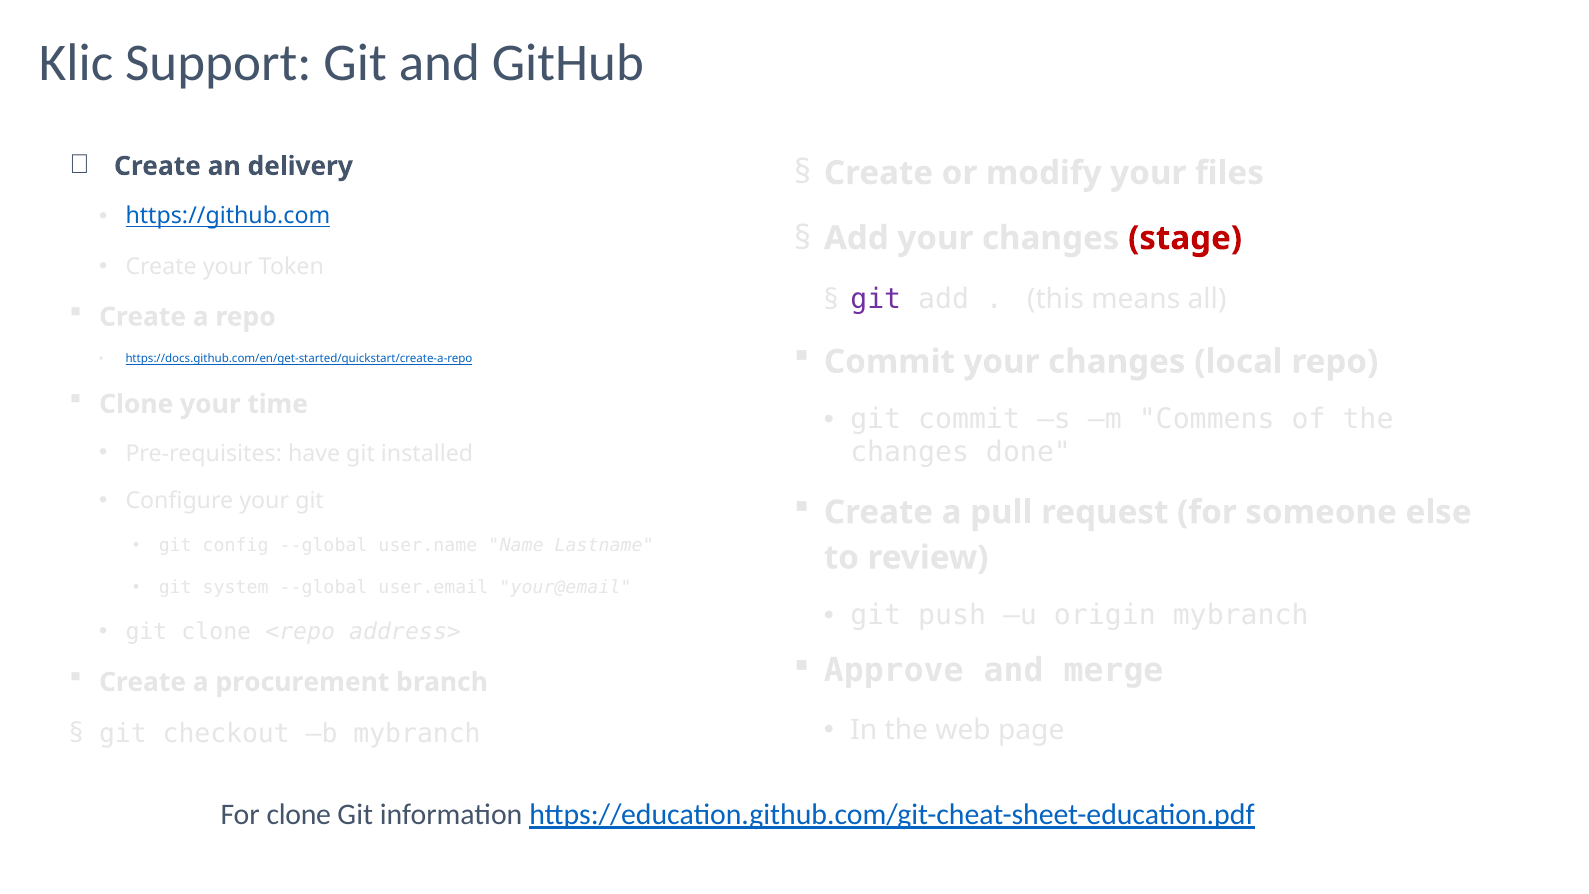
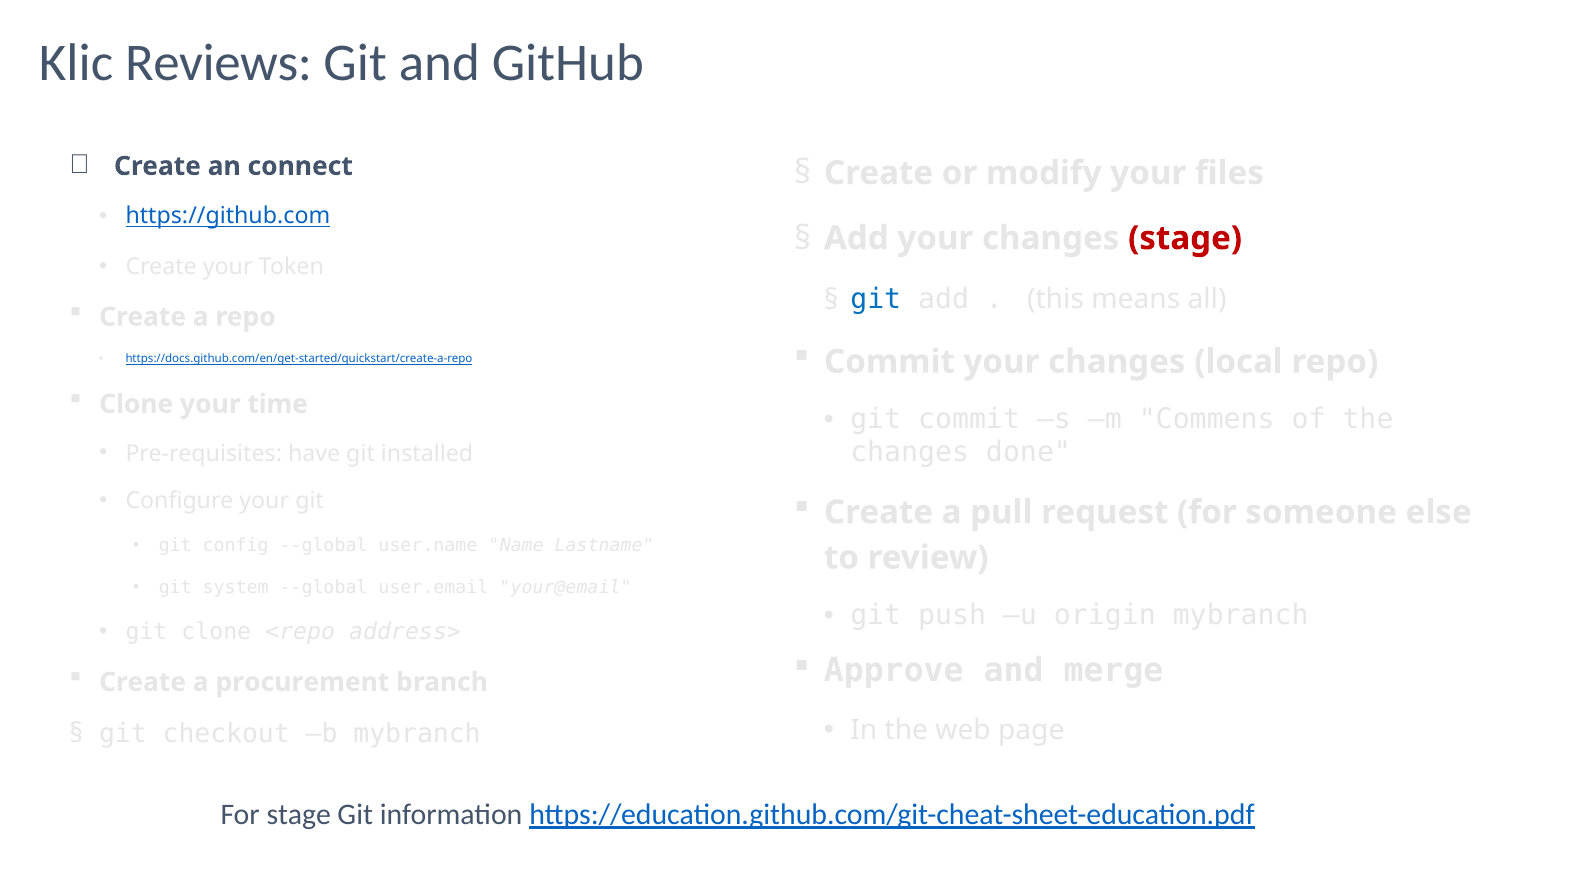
Support: Support -> Reviews (219, 63)
delivery: delivery -> connect (300, 166)
git colour: purple -> blue (876, 300)
For clone: clone -> stage (299, 814)
